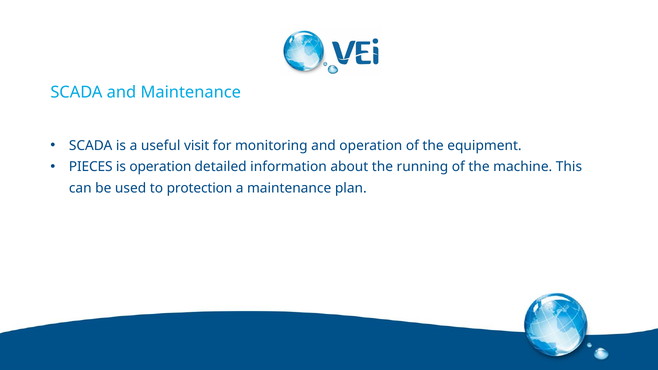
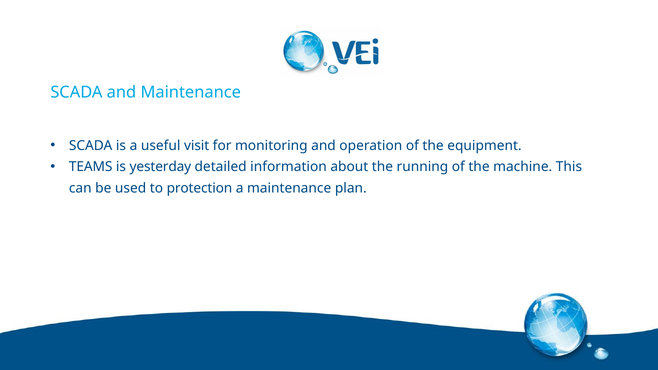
PIECES: PIECES -> TEAMS (91, 167)
is operation: operation -> yesterday (160, 167)
